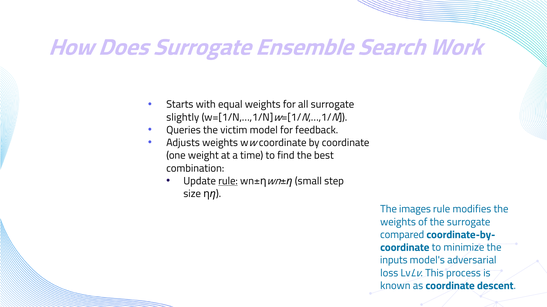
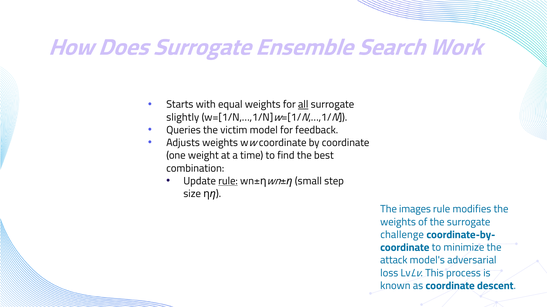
all underline: none -> present (303, 105)
compared: compared -> challenge (402, 235)
inputs: inputs -> attack (394, 261)
